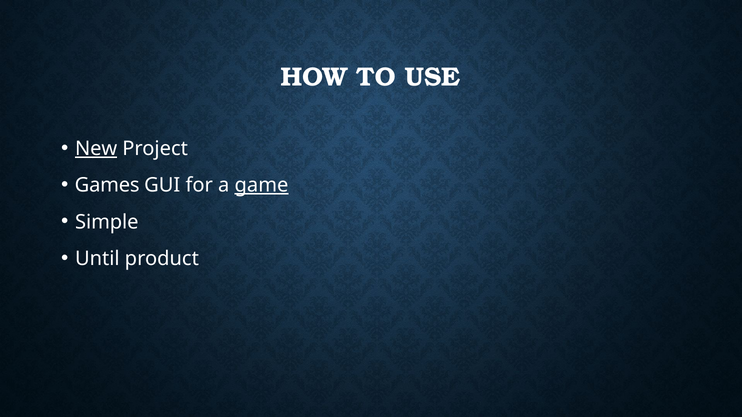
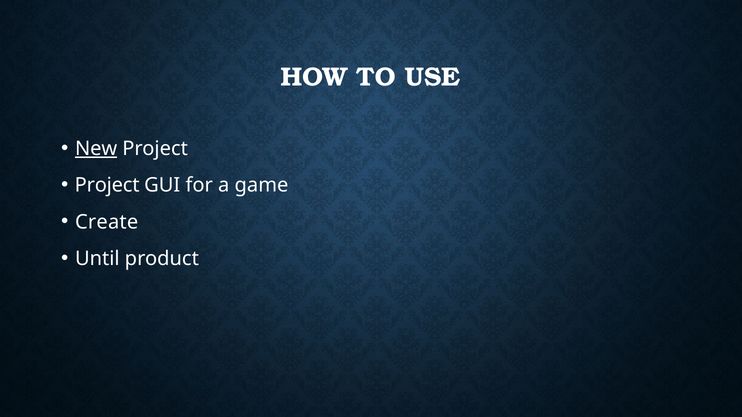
Games: Games -> Project (107, 185)
game underline: present -> none (261, 185)
Simple: Simple -> Create (107, 222)
